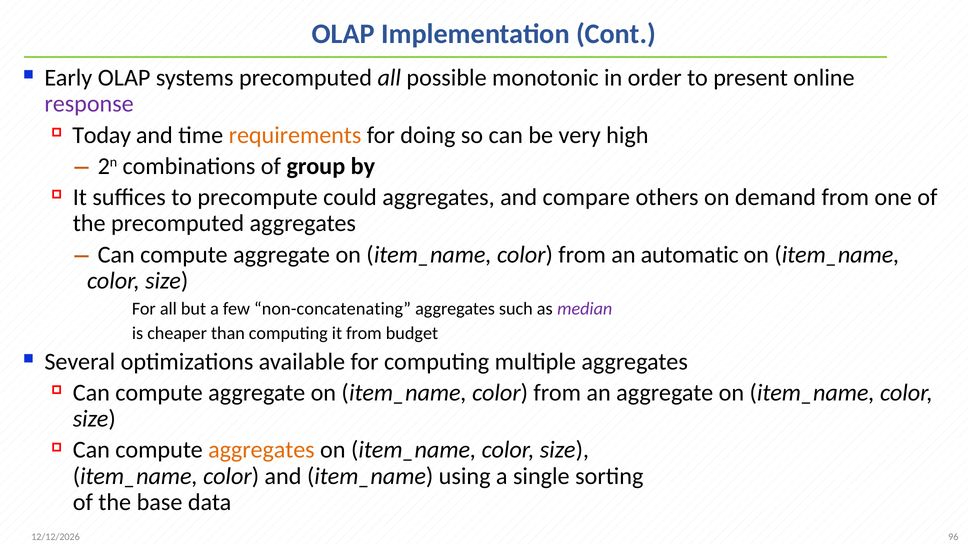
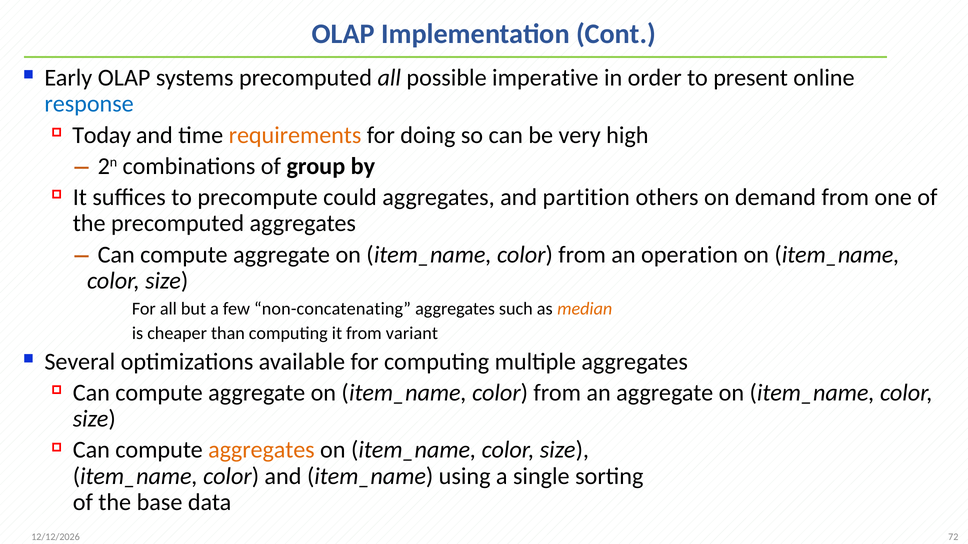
monotonic: monotonic -> imperative (545, 78)
response colour: purple -> blue (89, 104)
compare: compare -> partition (586, 197)
automatic: automatic -> operation (690, 255)
median colour: purple -> orange (585, 309)
budget: budget -> variant (412, 333)
96: 96 -> 72 (953, 537)
